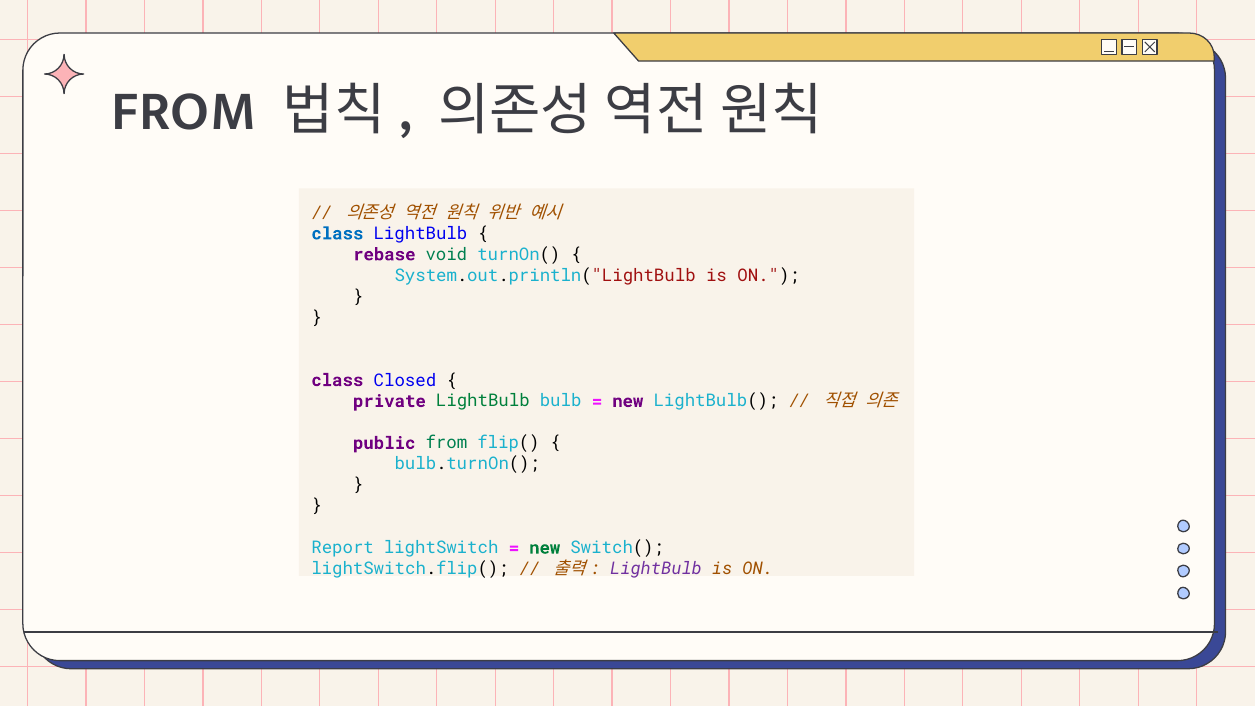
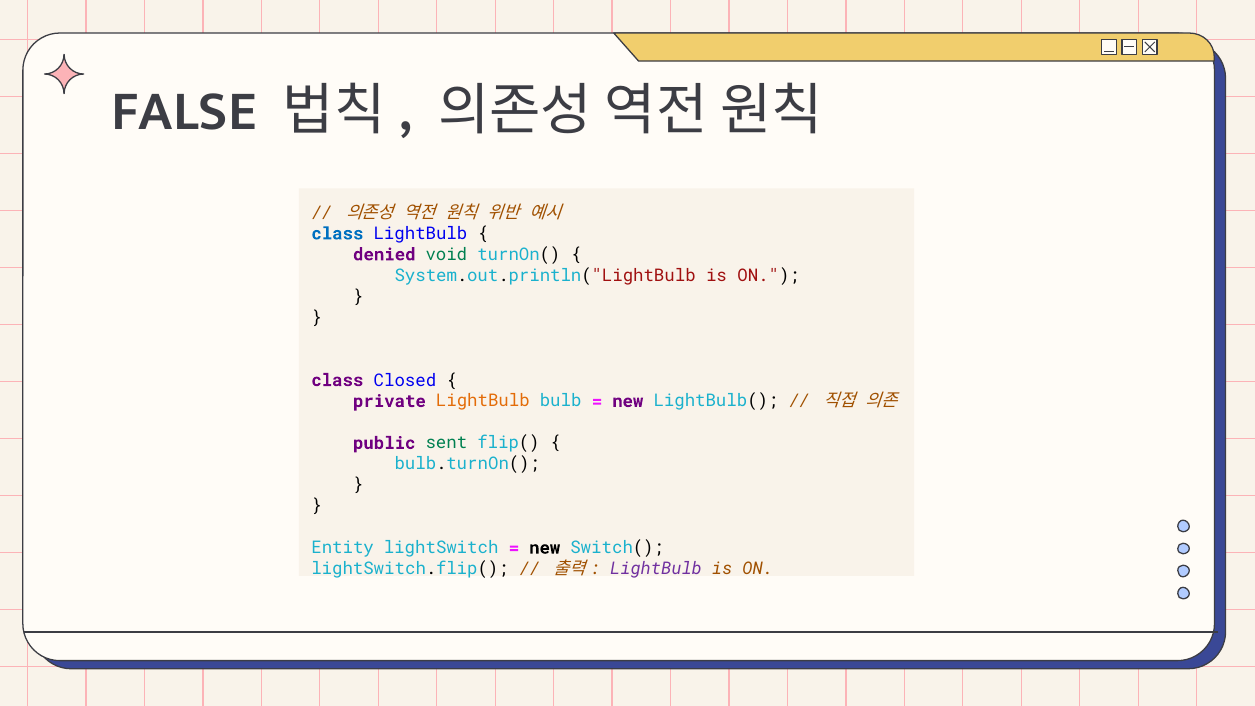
FROM: FROM -> FALSE (184, 111)
rebase: rebase -> denied (384, 255)
LightBulb colour: green -> orange (483, 401)
public from: from -> sent (446, 443)
Report: Report -> Entity (343, 548)
new colour: green -> black (545, 548)
